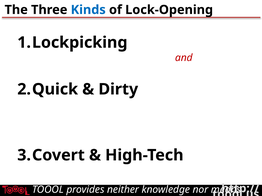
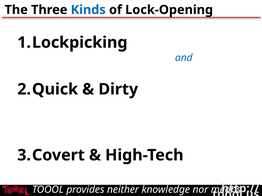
and colour: red -> blue (184, 58)
